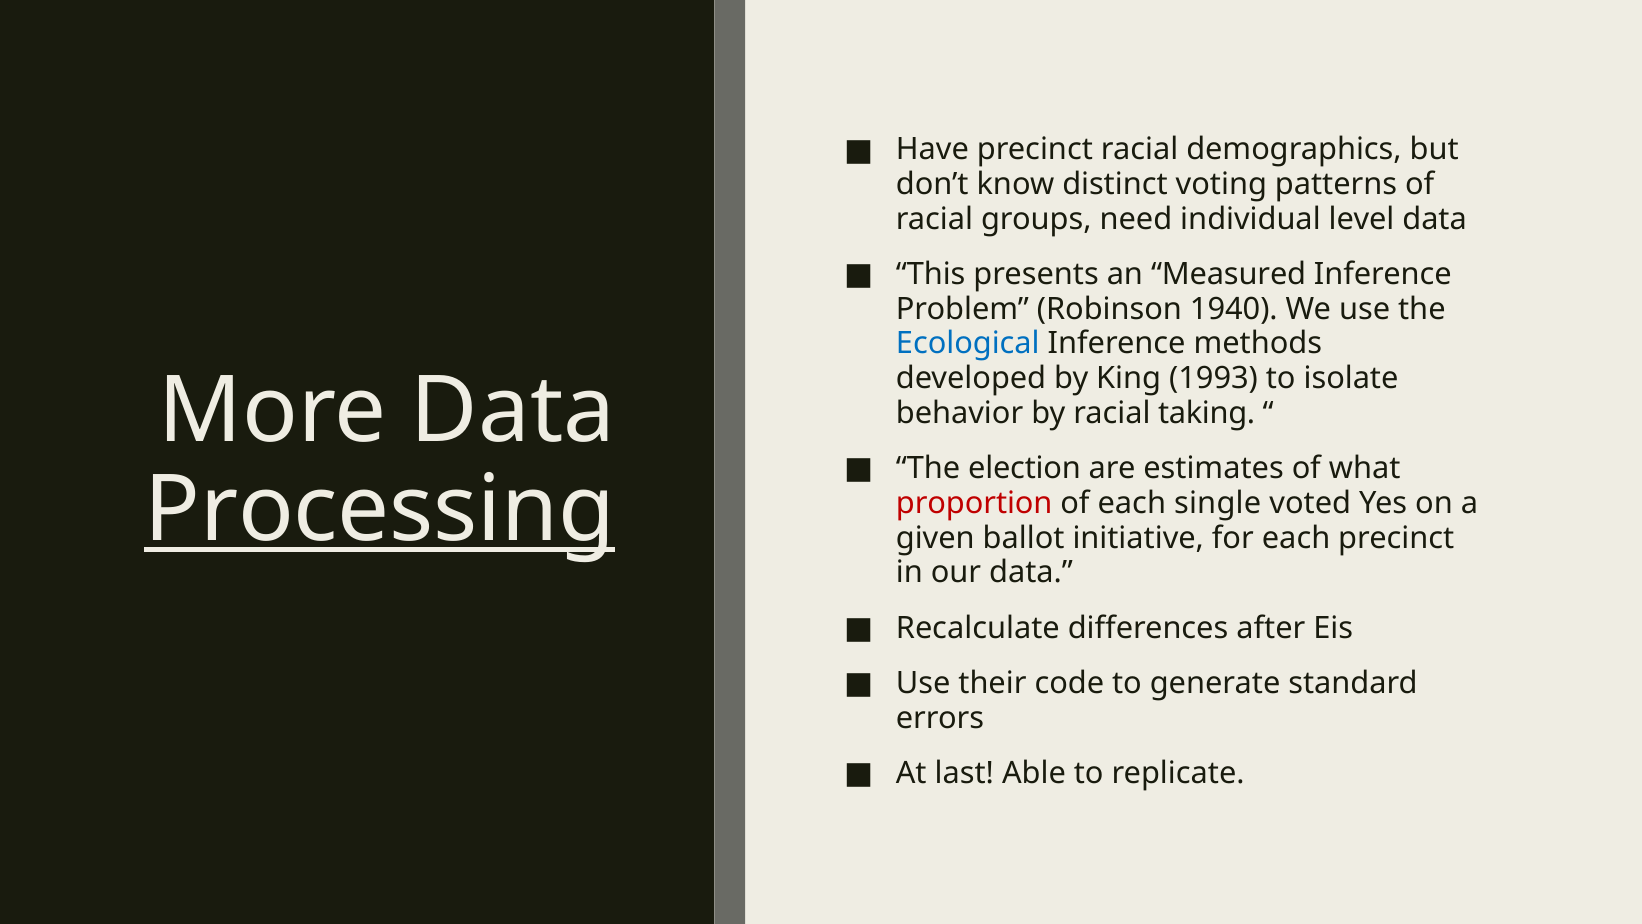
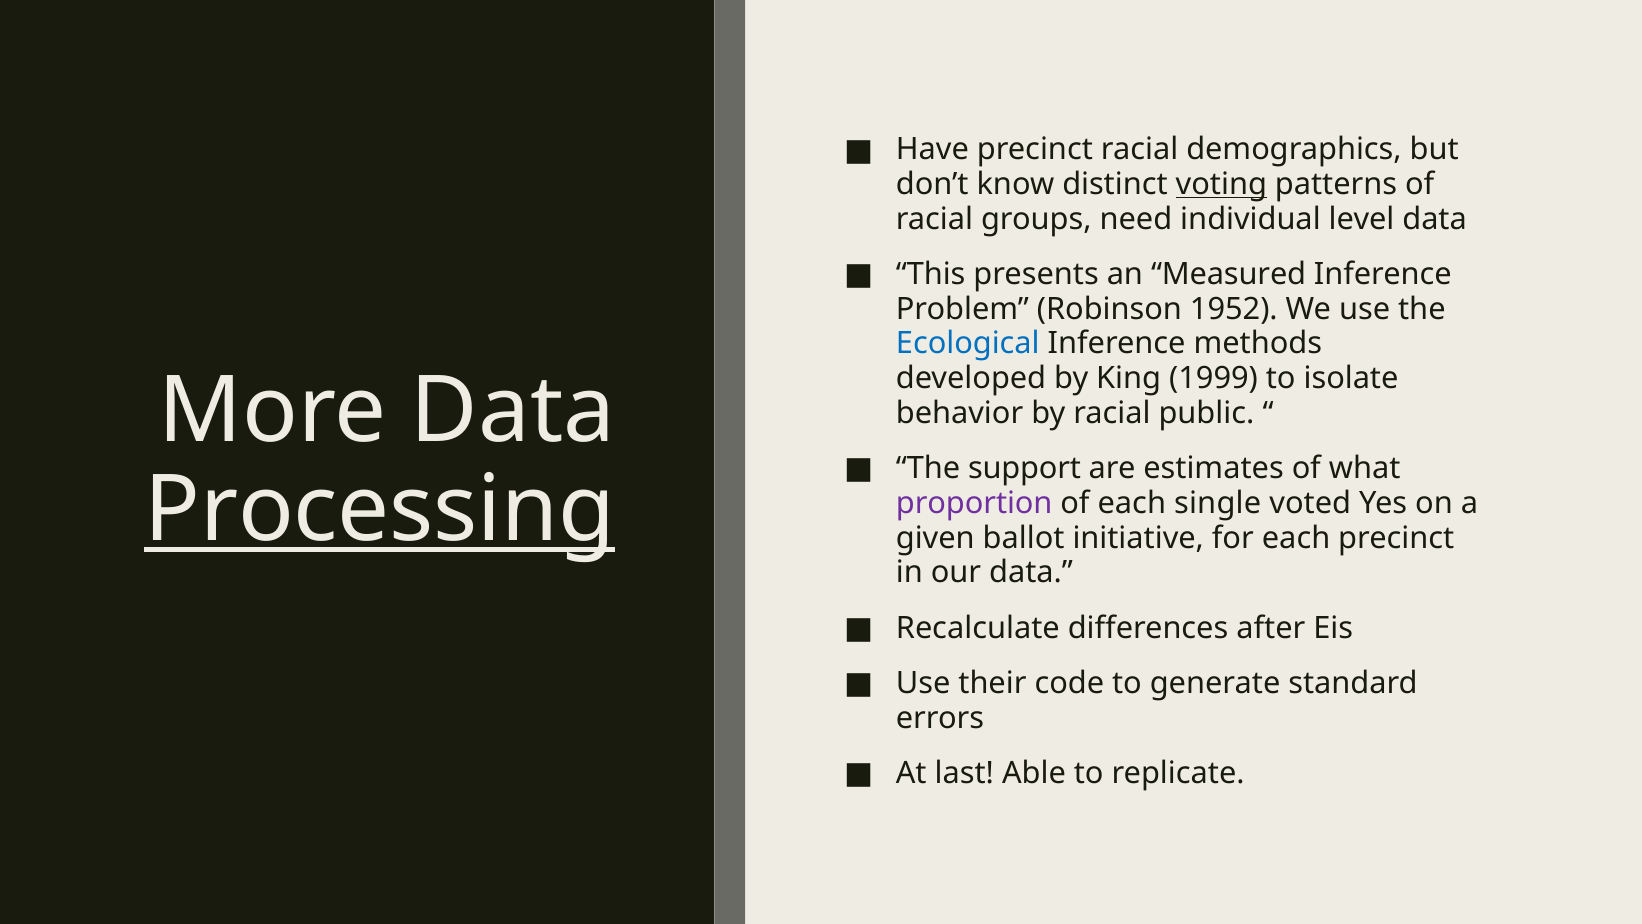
voting underline: none -> present (1221, 184)
1940: 1940 -> 1952 (1234, 309)
1993: 1993 -> 1999 (1214, 378)
taking: taking -> public (1206, 413)
election: election -> support (1025, 468)
proportion colour: red -> purple (974, 503)
